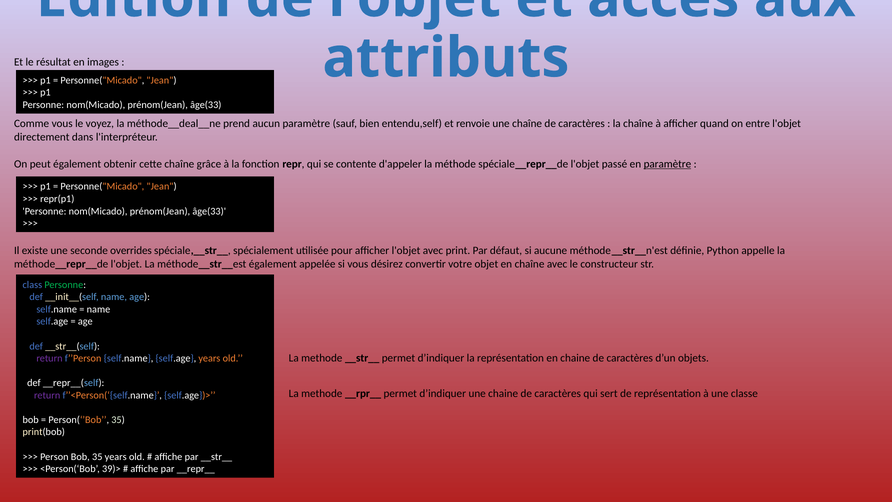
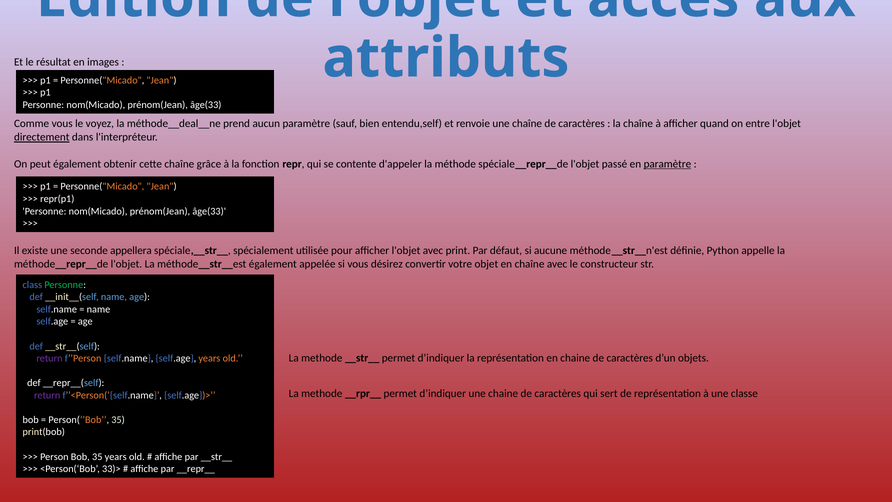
directement underline: none -> present (42, 137)
overrides: overrides -> appellera (131, 251)
39)>: 39)> -> 33)> (111, 469)
